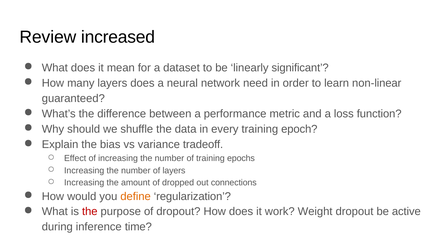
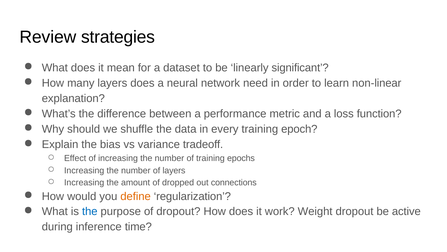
increased: increased -> strategies (118, 37)
guaranteed: guaranteed -> explanation (73, 98)
the colour: red -> blue (90, 211)
